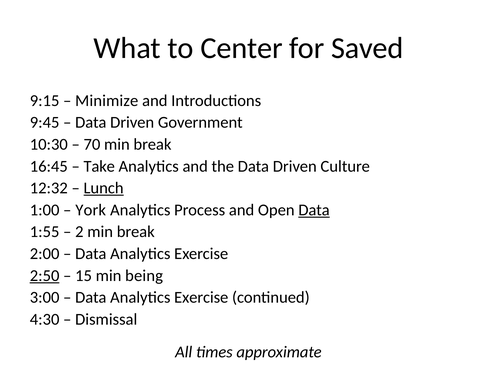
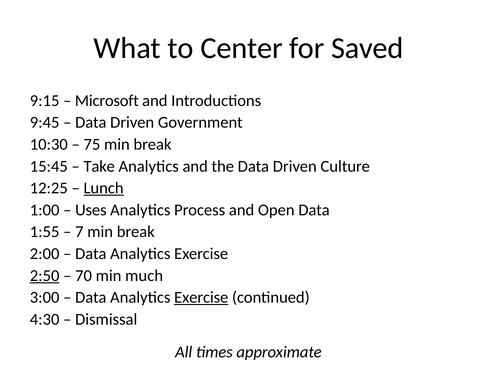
Minimize: Minimize -> Microsoft (107, 101)
70: 70 -> 75 (92, 144)
16:45: 16:45 -> 15:45 (49, 166)
12:32: 12:32 -> 12:25 (49, 188)
York: York -> Uses (91, 210)
Data underline: present -> none (314, 210)
2: 2 -> 7 (79, 232)
15: 15 -> 70 (84, 275)
being: being -> much (144, 275)
Exercise underline: none -> present (201, 297)
